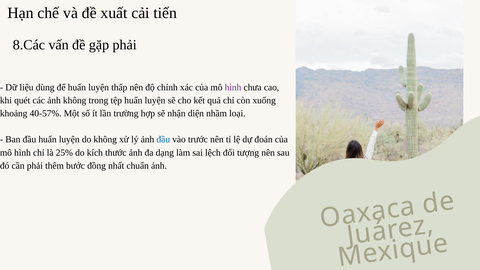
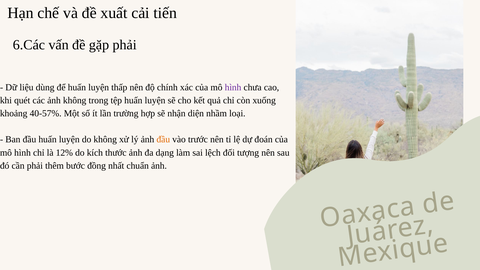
8.Các: 8.Các -> 6.Các (29, 45)
đầu colour: blue -> orange (163, 140)
25%: 25% -> 12% (64, 153)
